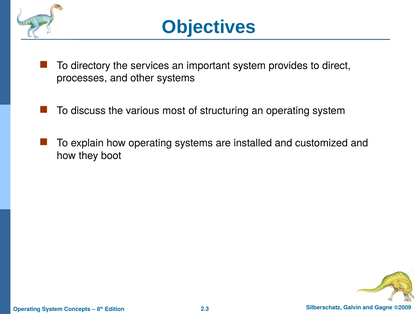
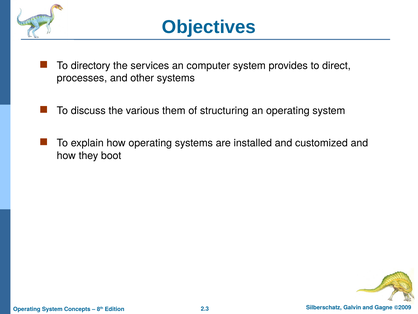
important: important -> computer (208, 65)
most: most -> them (174, 110)
